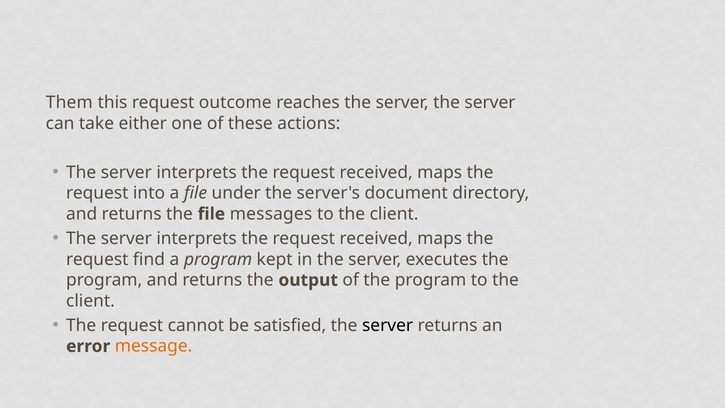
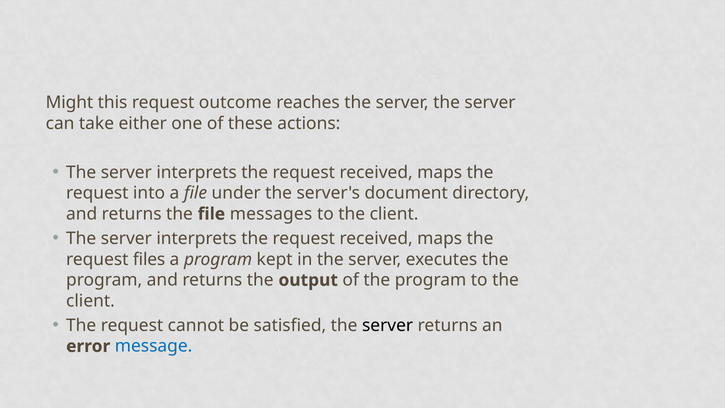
Them: Them -> Might (69, 103)
find: find -> files (149, 259)
message colour: orange -> blue (154, 346)
